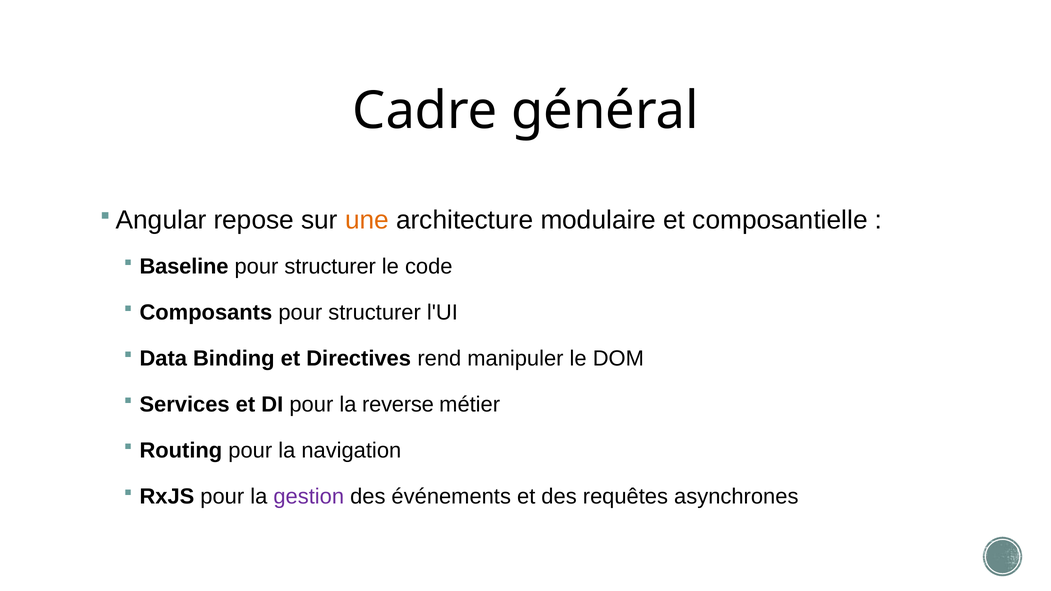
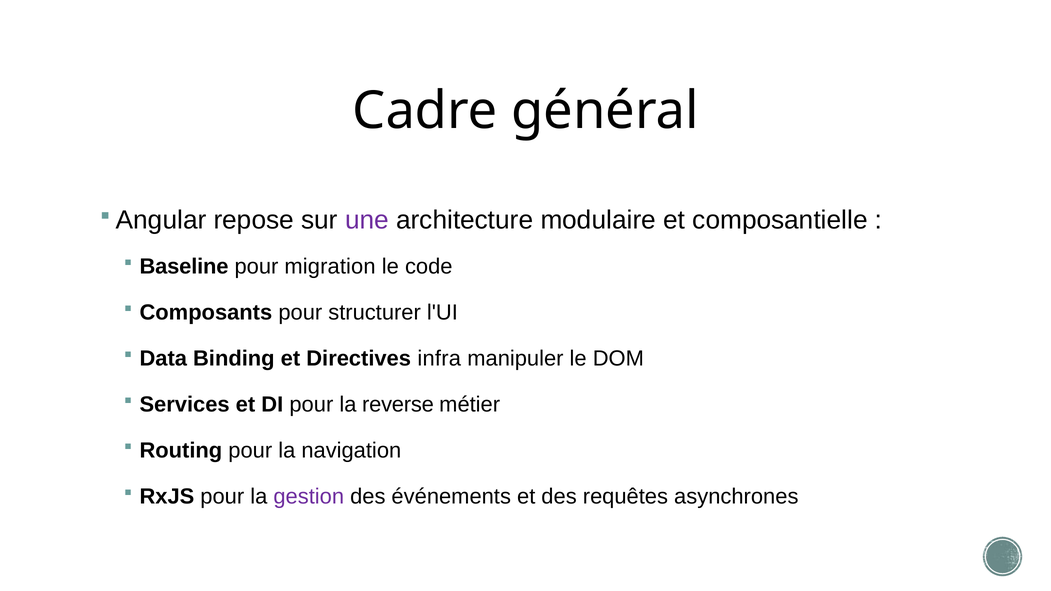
une colour: orange -> purple (367, 220)
structurer: structurer -> migration (330, 266)
rend: rend -> infra (439, 358)
